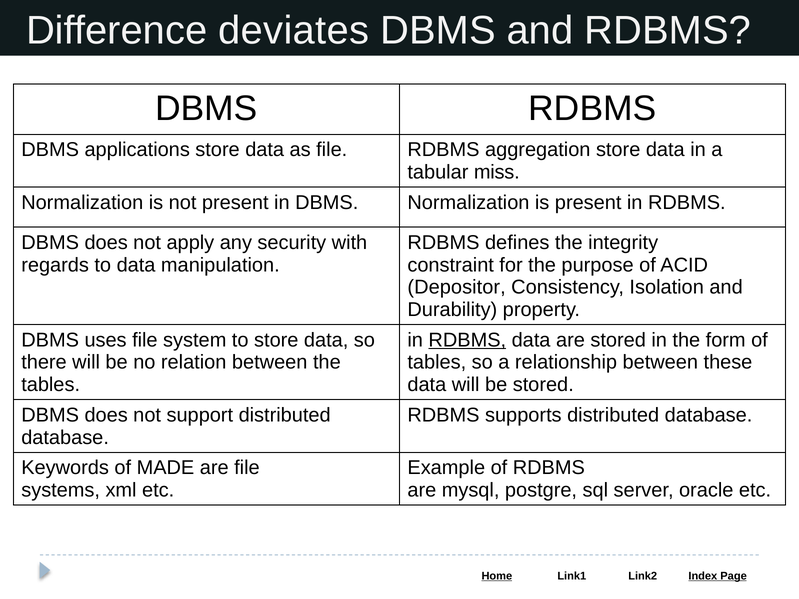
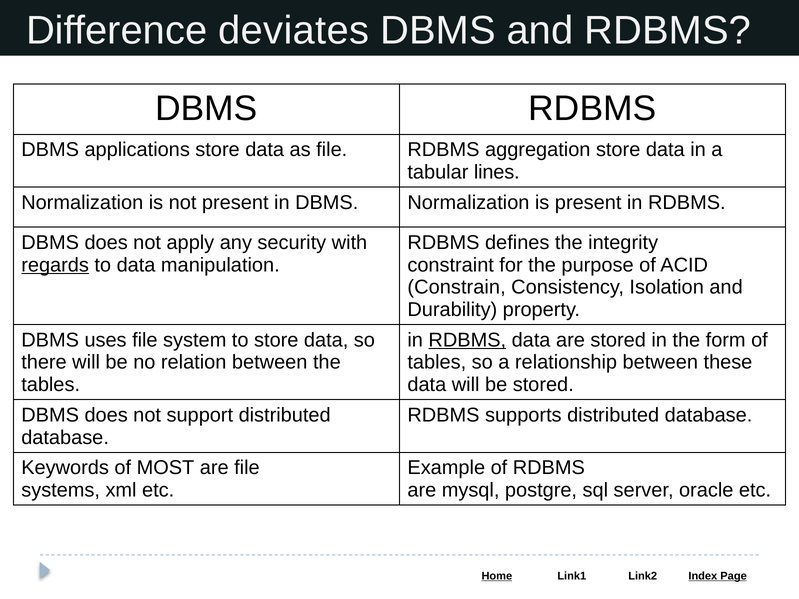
miss: miss -> lines (497, 172)
regards underline: none -> present (55, 265)
Depositor: Depositor -> Constrain (457, 287)
MADE: MADE -> MOST (165, 468)
